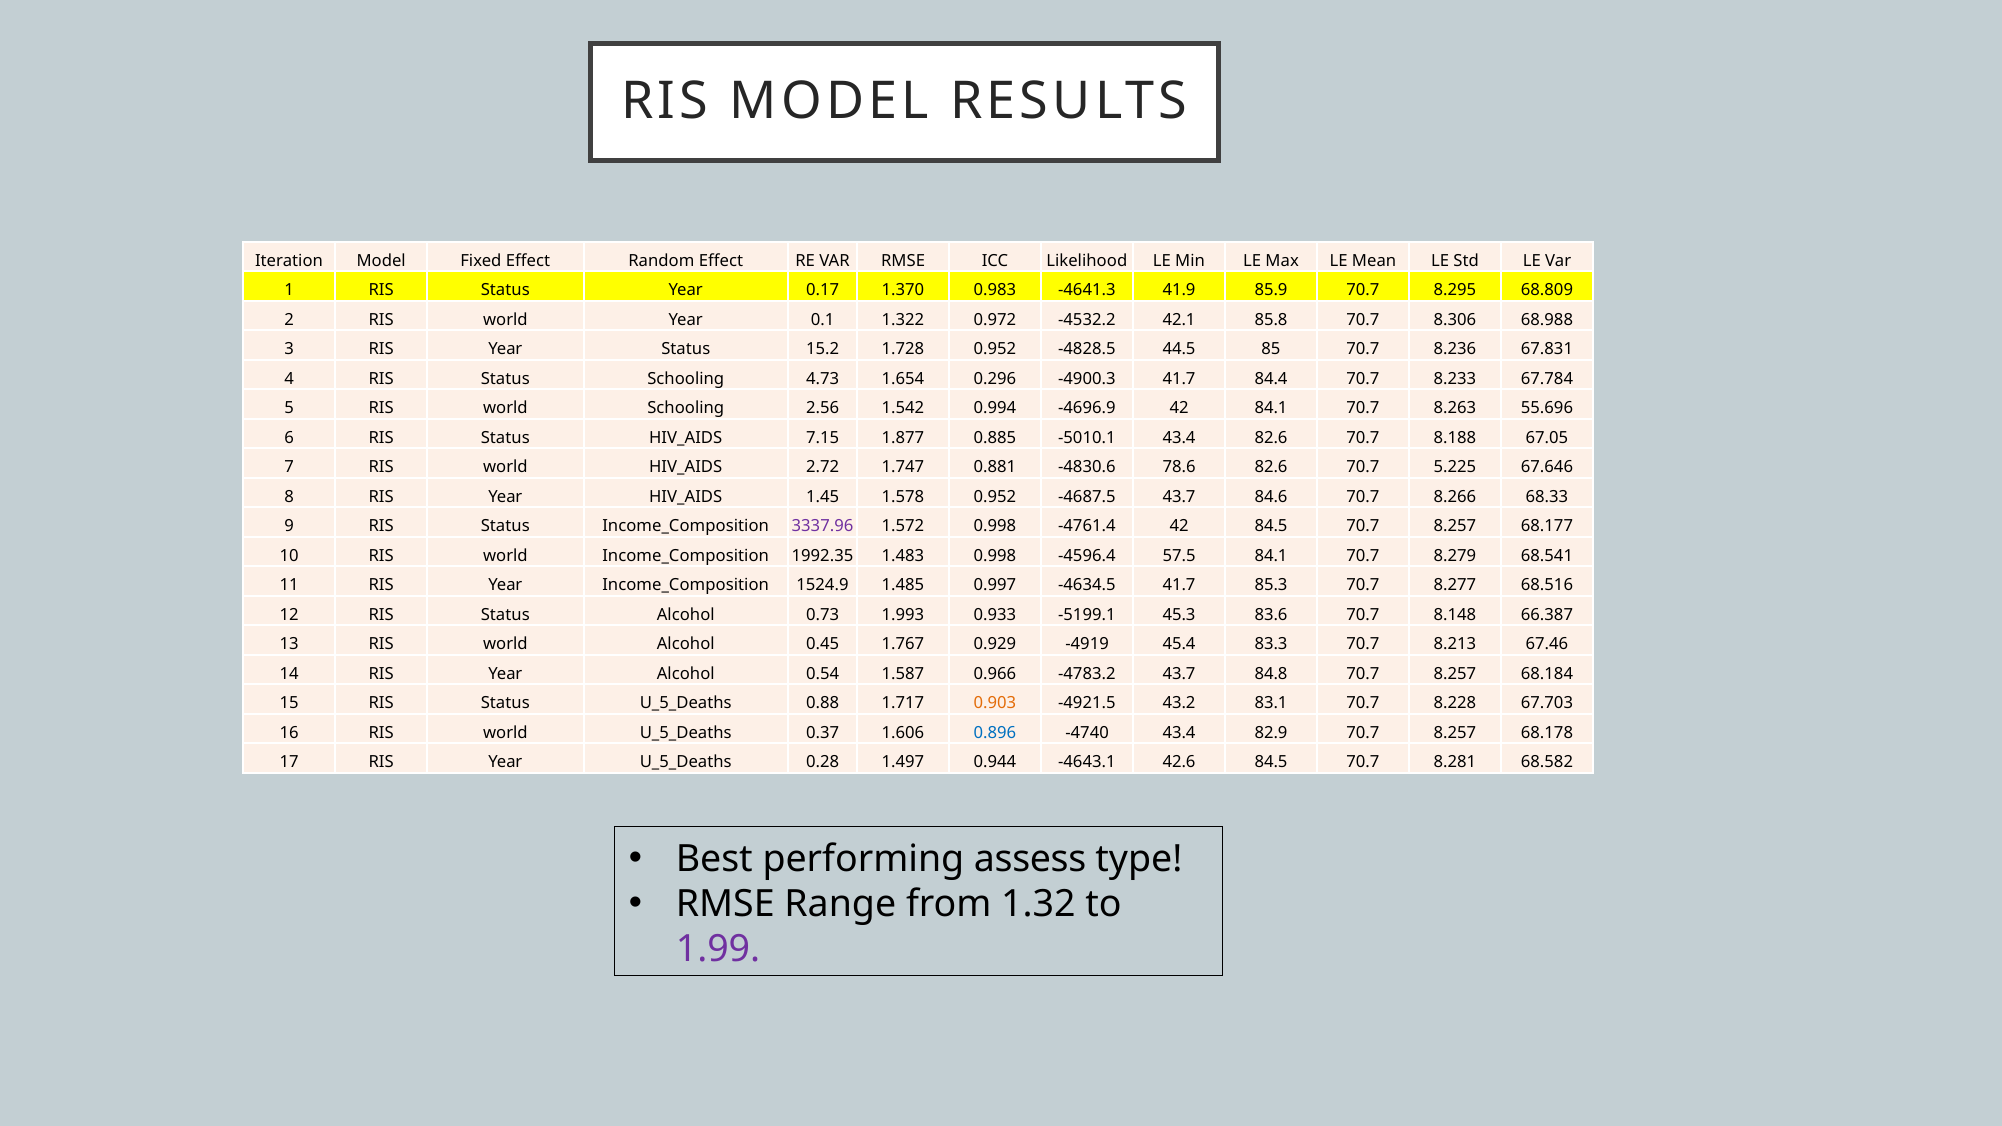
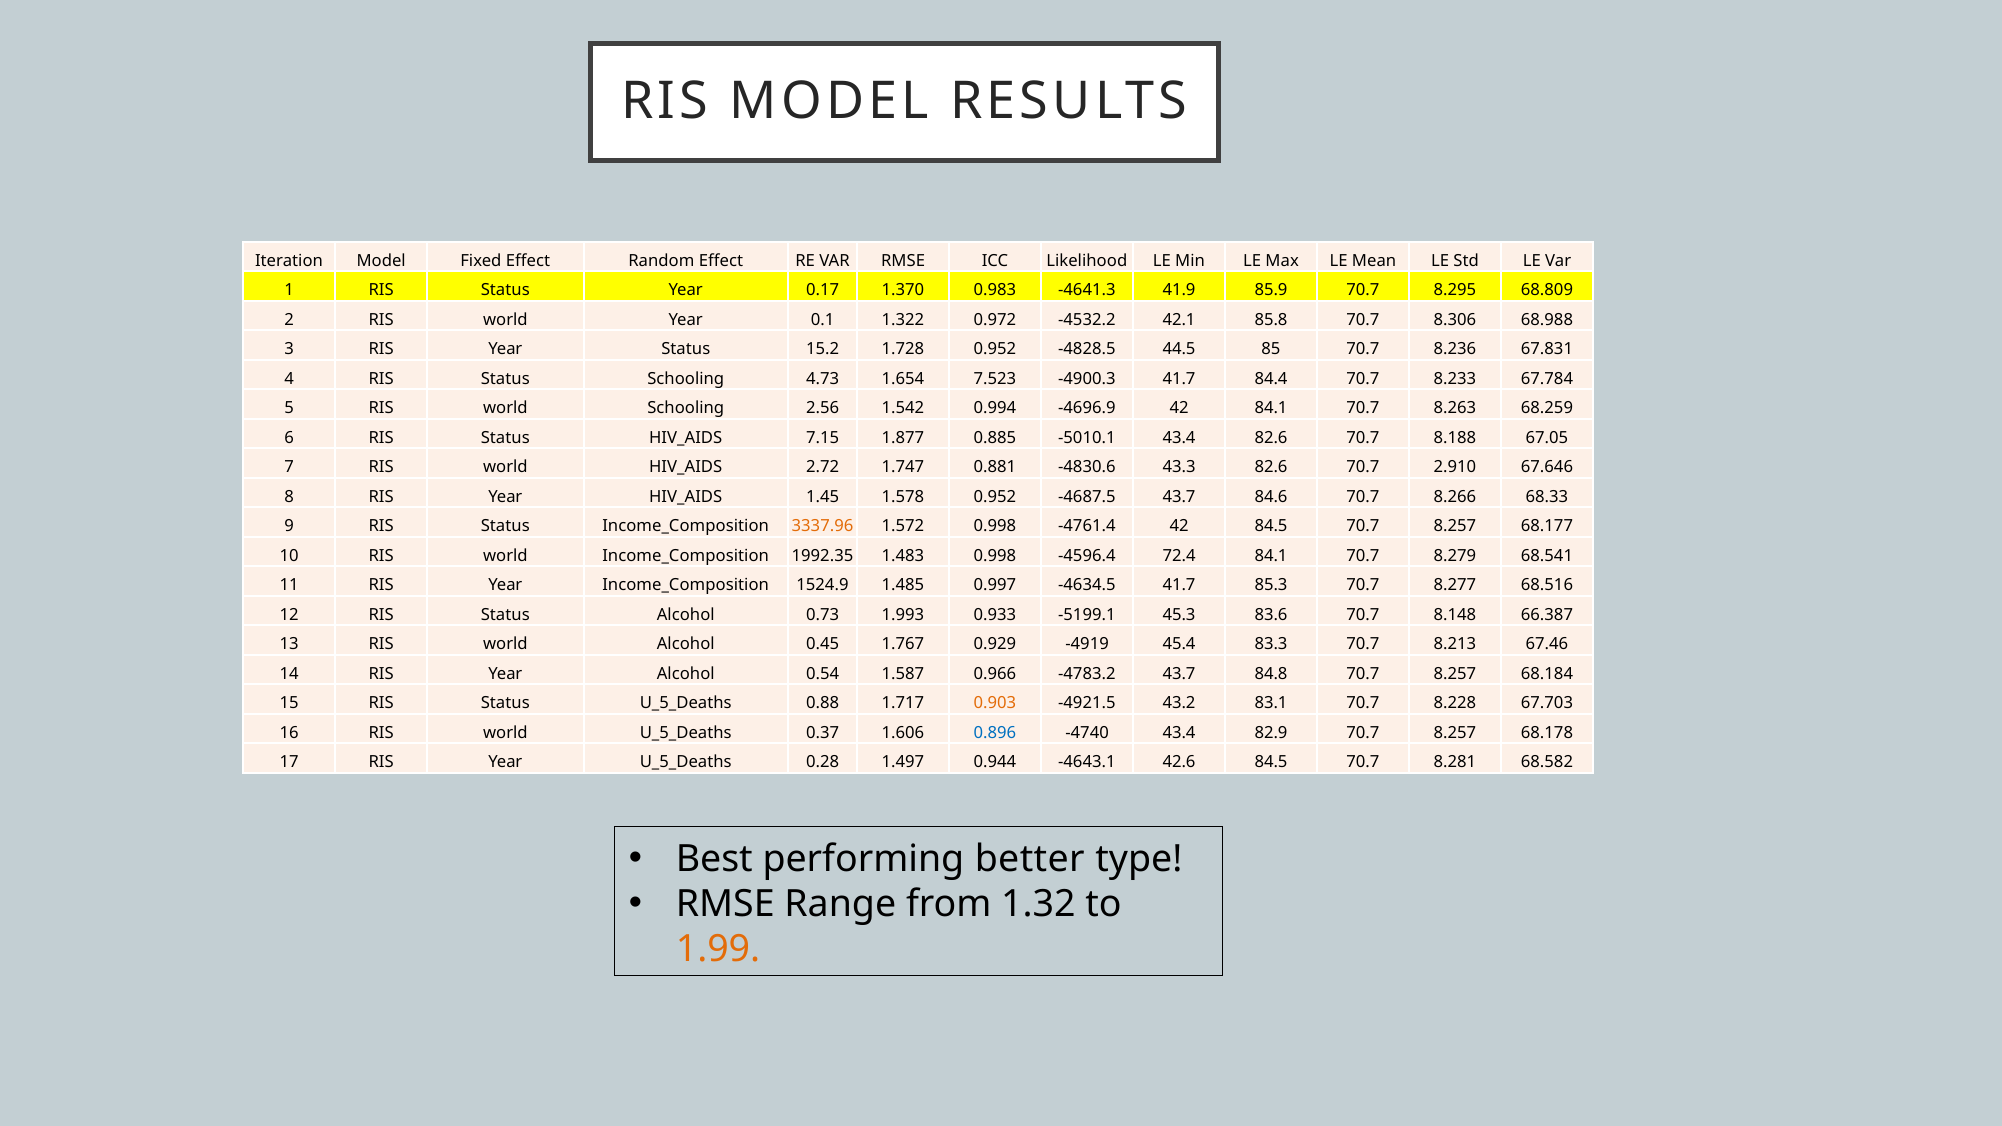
0.296: 0.296 -> 7.523 (995, 379)
55.696: 55.696 -> 68.259 (1547, 408)
78.6: 78.6 -> 43.3 (1179, 467)
5.225: 5.225 -> 2.910 (1455, 467)
3337.96 colour: purple -> orange (823, 526)
57.5: 57.5 -> 72.4 (1179, 556)
assess: assess -> better (1030, 859)
1.99 colour: purple -> orange (718, 949)
